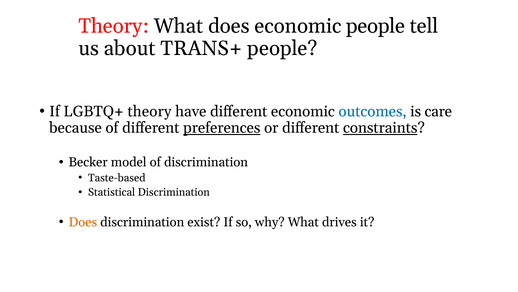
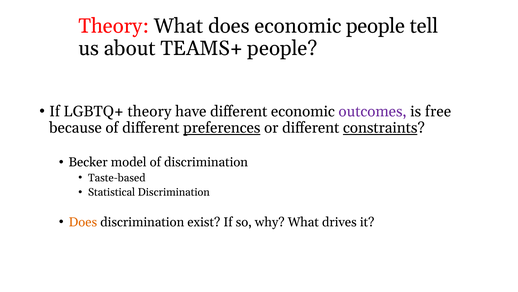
TRANS+: TRANS+ -> TEAMS+ (202, 48)
outcomes colour: blue -> purple (373, 111)
care: care -> free (438, 111)
